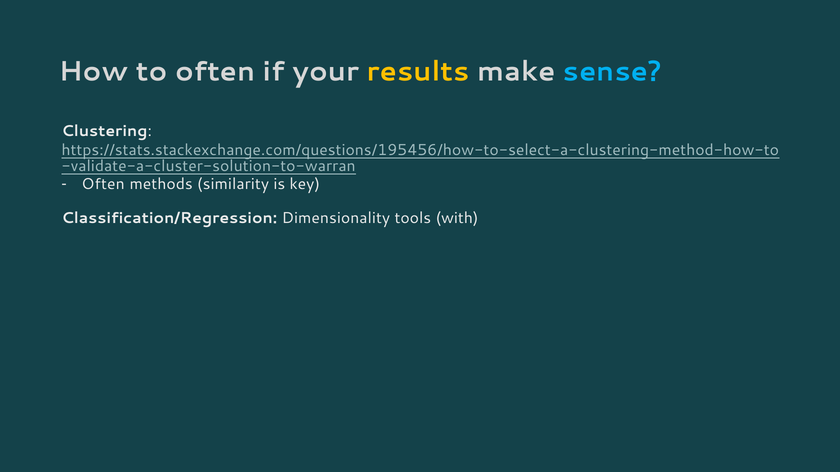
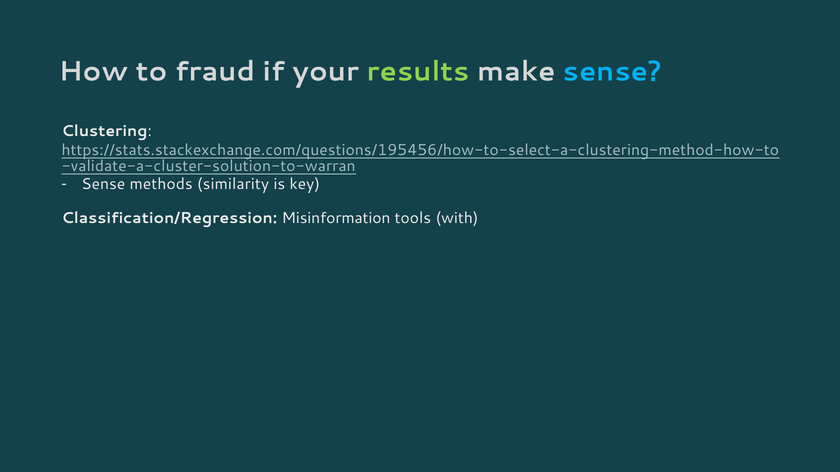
to often: often -> fraud (215, 71)
results colour: yellow -> light green (418, 71)
Often: Often -> Sense (103, 184)
Dimensionality: Dimensionality -> Misinformation (336, 218)
